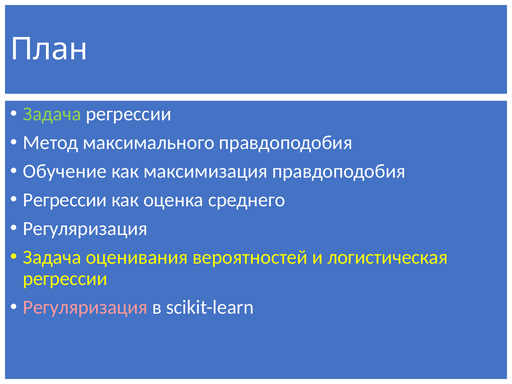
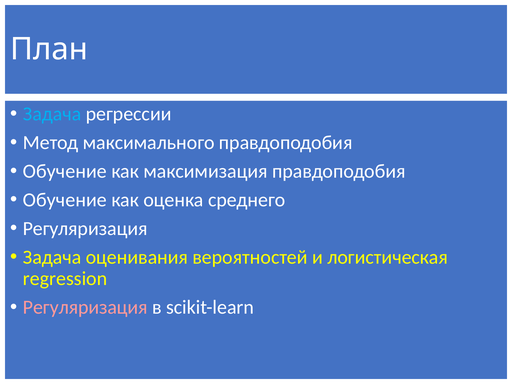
Задача colour: light green -> light blue (52, 114)
Регрессии: Регрессии -> Обучение (65, 200)
регрессии: регрессии -> regression (65, 279)
